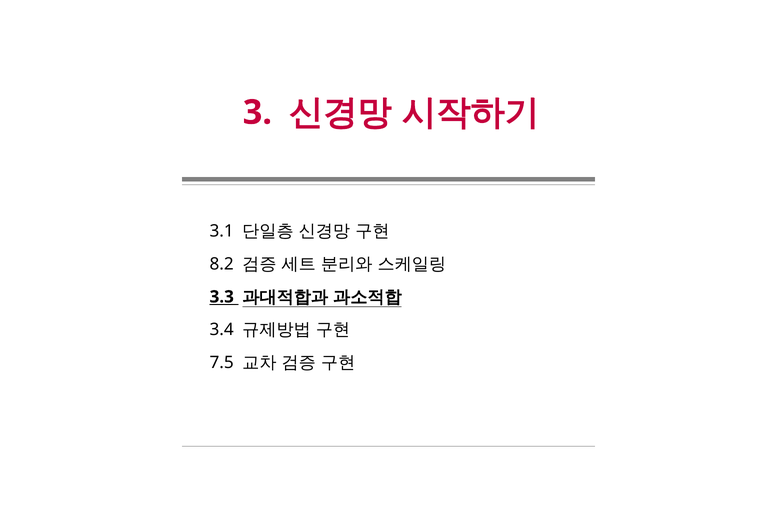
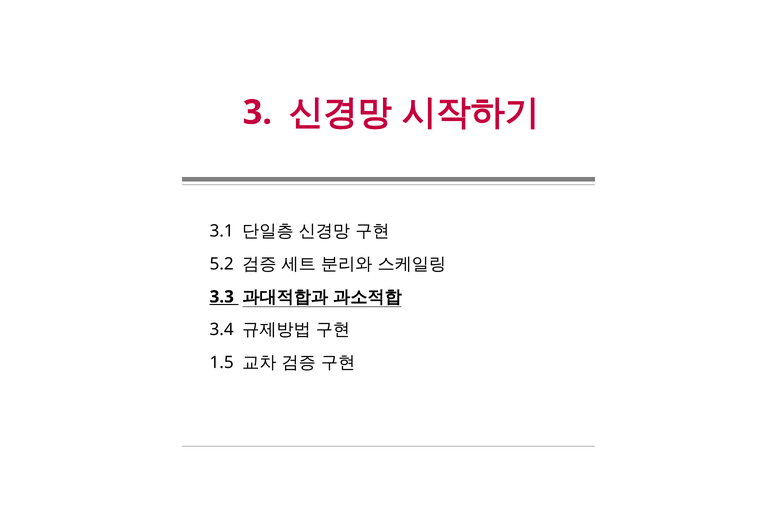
8.2: 8.2 -> 5.2 (222, 264)
7.5: 7.5 -> 1.5 (222, 363)
